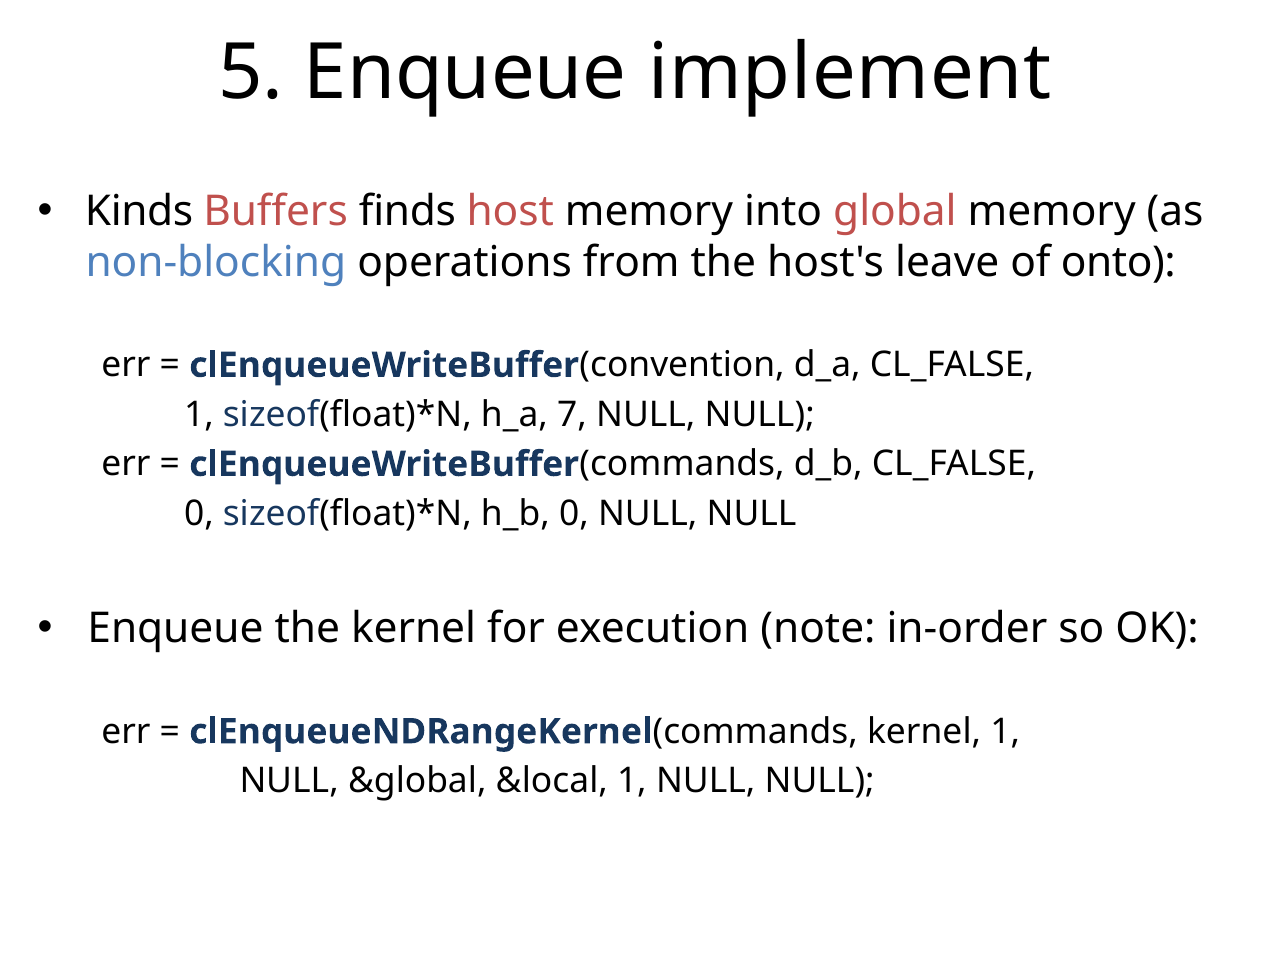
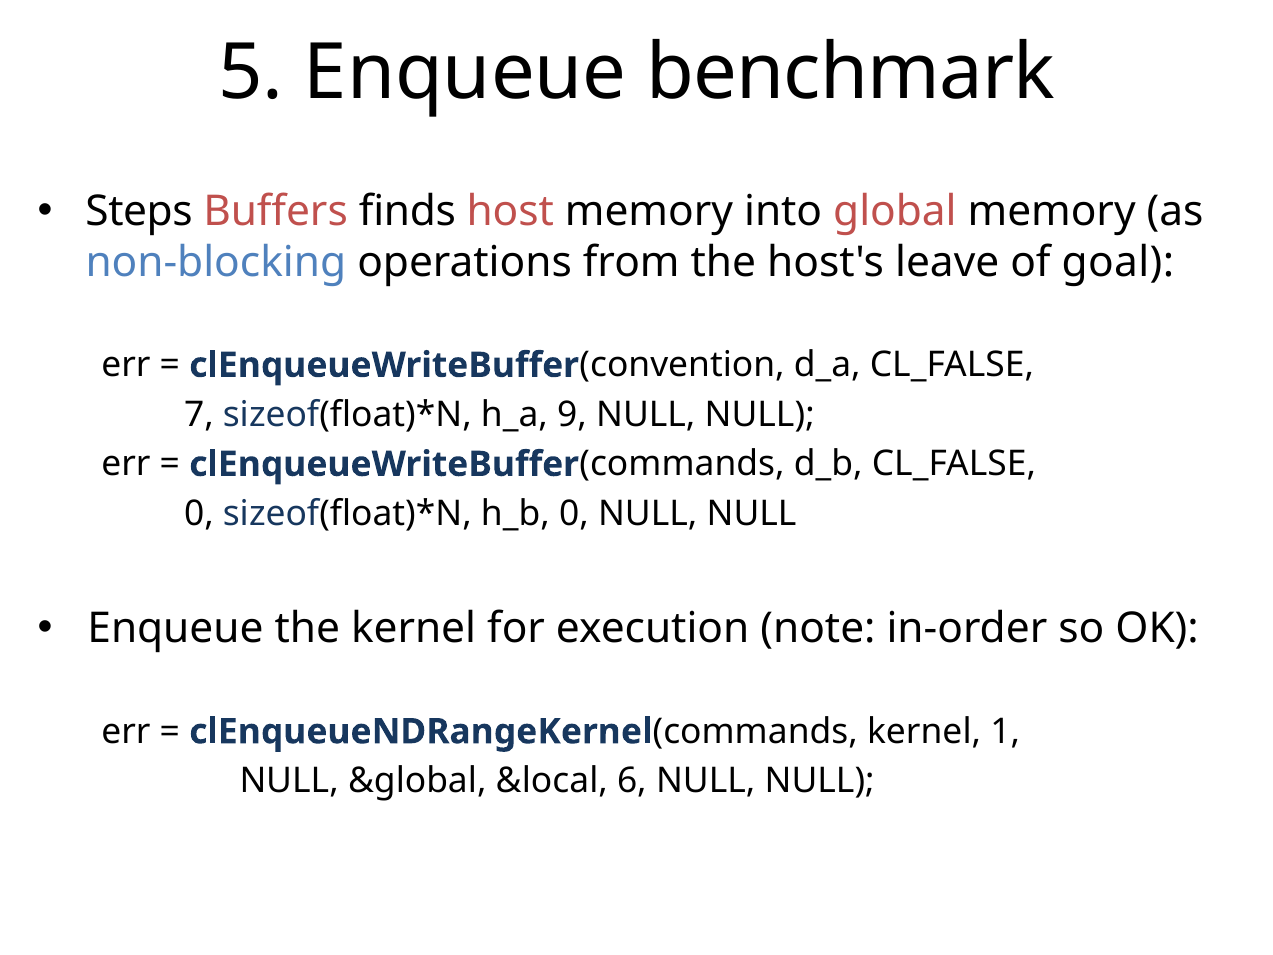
implement: implement -> benchmark (851, 72)
Kinds: Kinds -> Steps (139, 211)
onto: onto -> goal (1118, 262)
1: 1 -> 7 (199, 415)
7: 7 -> 9 (572, 415)
&local 1: 1 -> 6 (632, 781)
